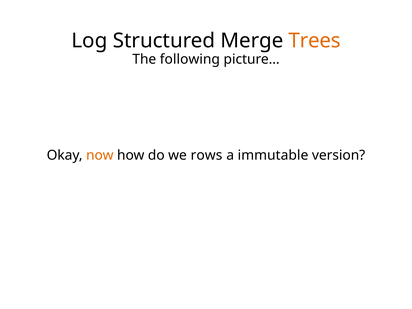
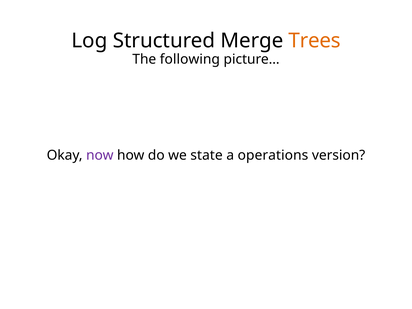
now colour: orange -> purple (100, 155)
rows: rows -> state (207, 155)
immutable: immutable -> operations (273, 155)
